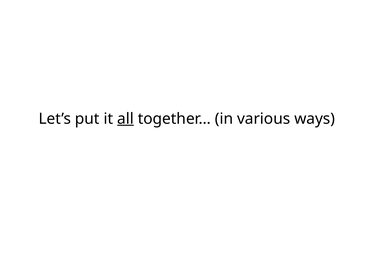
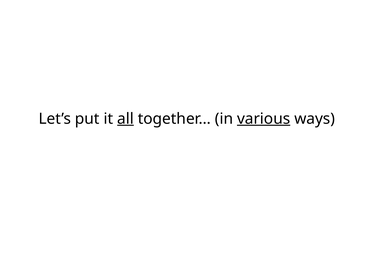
various underline: none -> present (264, 119)
